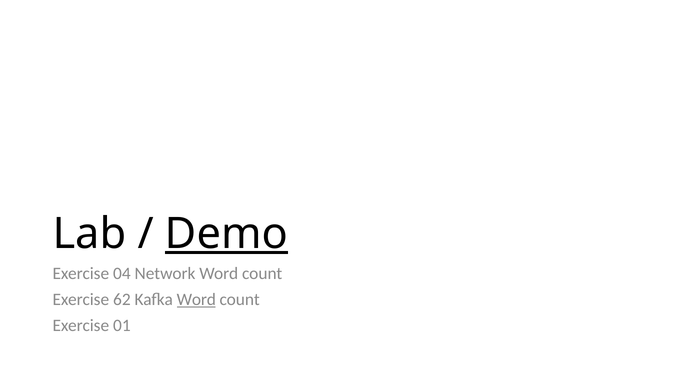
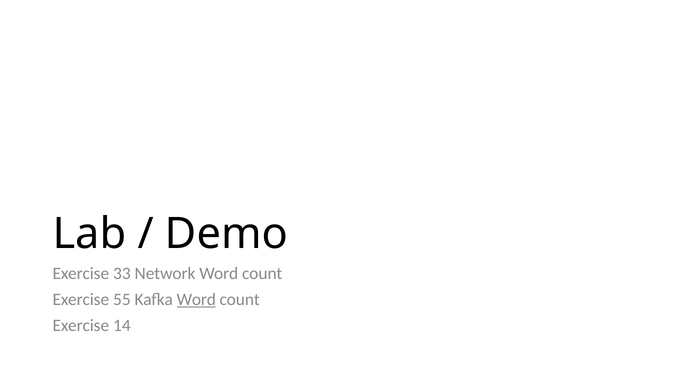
Demo underline: present -> none (226, 233)
04: 04 -> 33 (122, 273)
62: 62 -> 55 (122, 299)
01: 01 -> 14 (122, 325)
